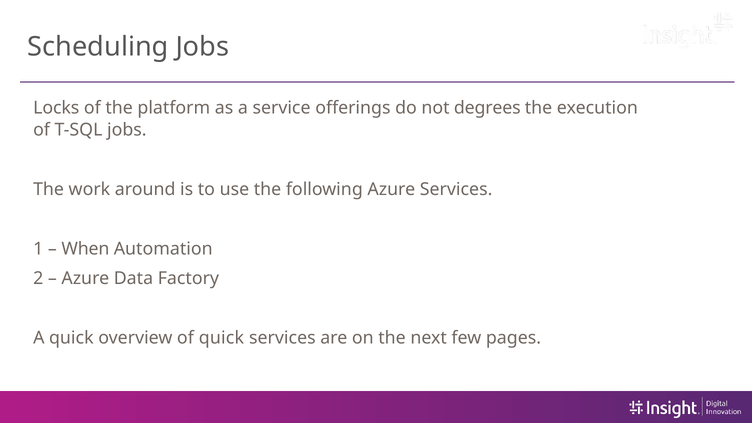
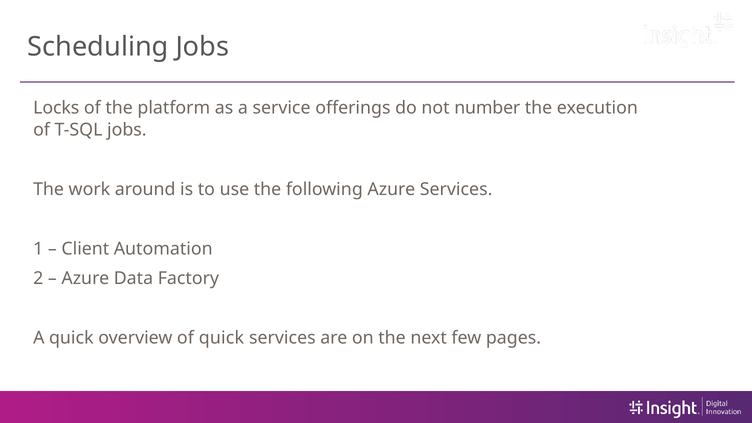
degrees: degrees -> number (487, 108)
When: When -> Client (85, 249)
